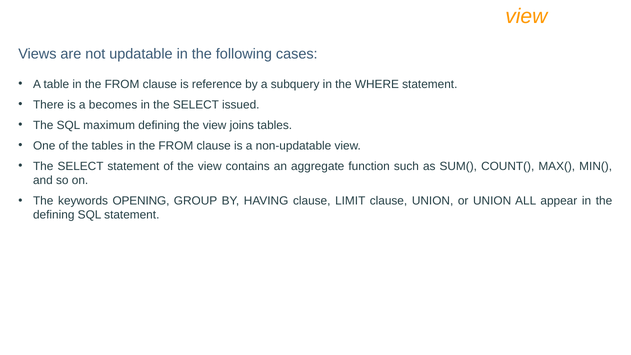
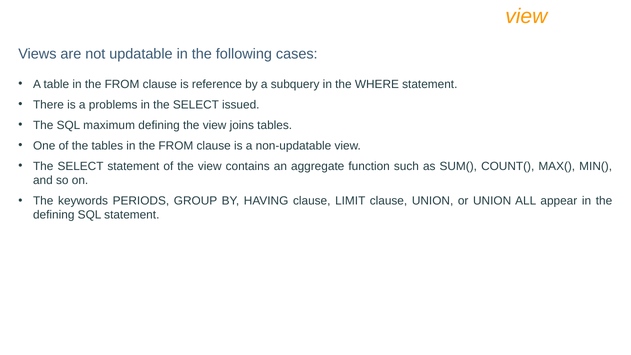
becomes: becomes -> problems (113, 105)
OPENING: OPENING -> PERIODS (141, 201)
